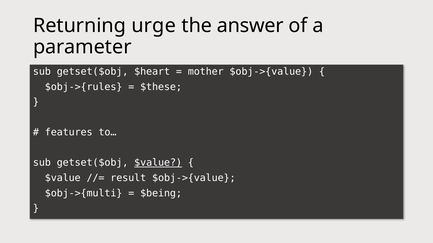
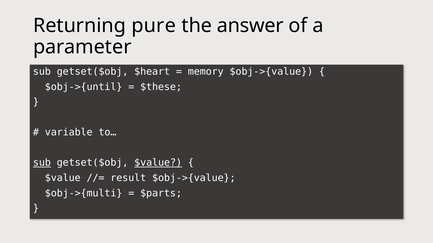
urge: urge -> pure (154, 26)
mother: mother -> memory (206, 72)
$obj->{rules: $obj->{rules -> $obj->{until (84, 87)
features: features -> variable (69, 133)
sub underline: none -> present (42, 163)
$being: $being -> $parts (161, 194)
